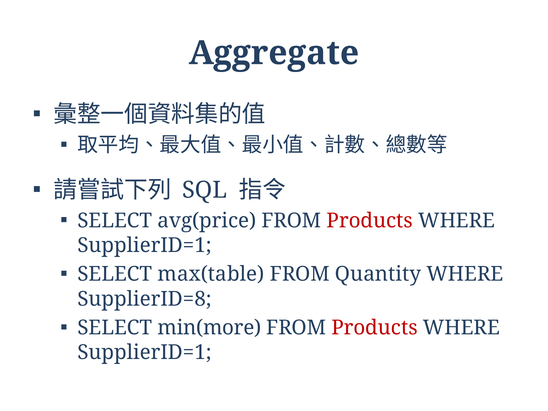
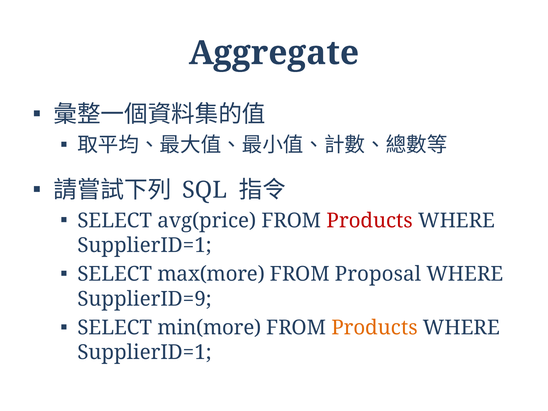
max(table: max(table -> max(more (211, 274)
Quantity: Quantity -> Proposal (378, 274)
SupplierID=8: SupplierID=8 -> SupplierID=9 (145, 299)
Products colour: red -> orange (374, 328)
